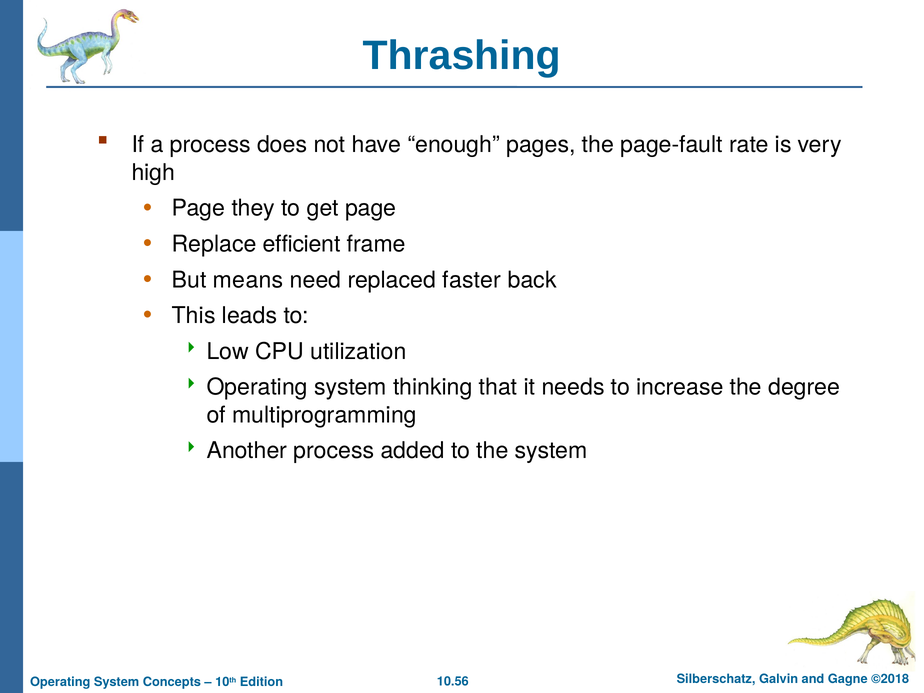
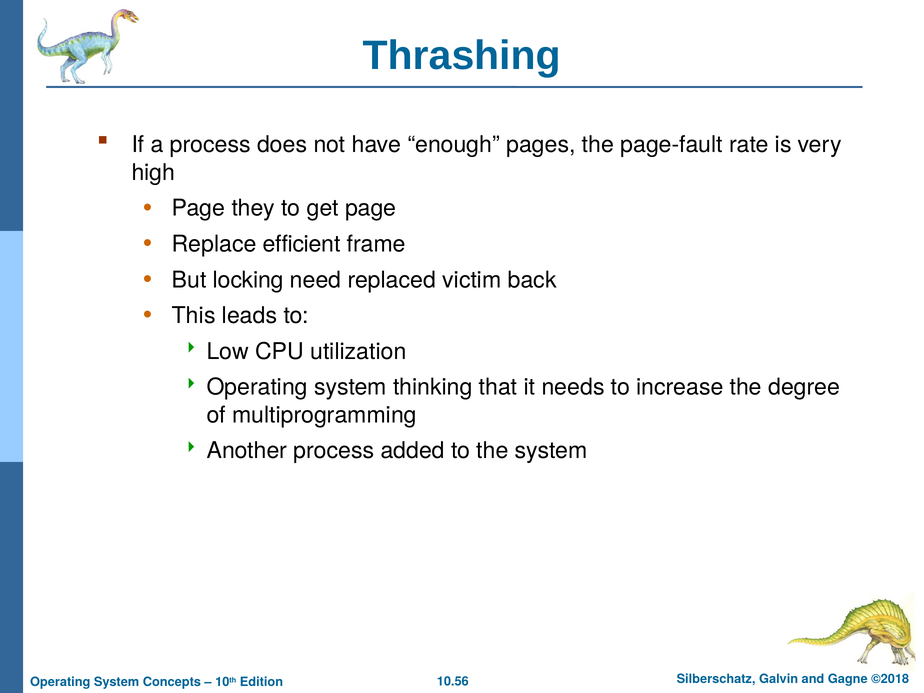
means: means -> locking (248, 280)
faster: faster -> victim (472, 280)
